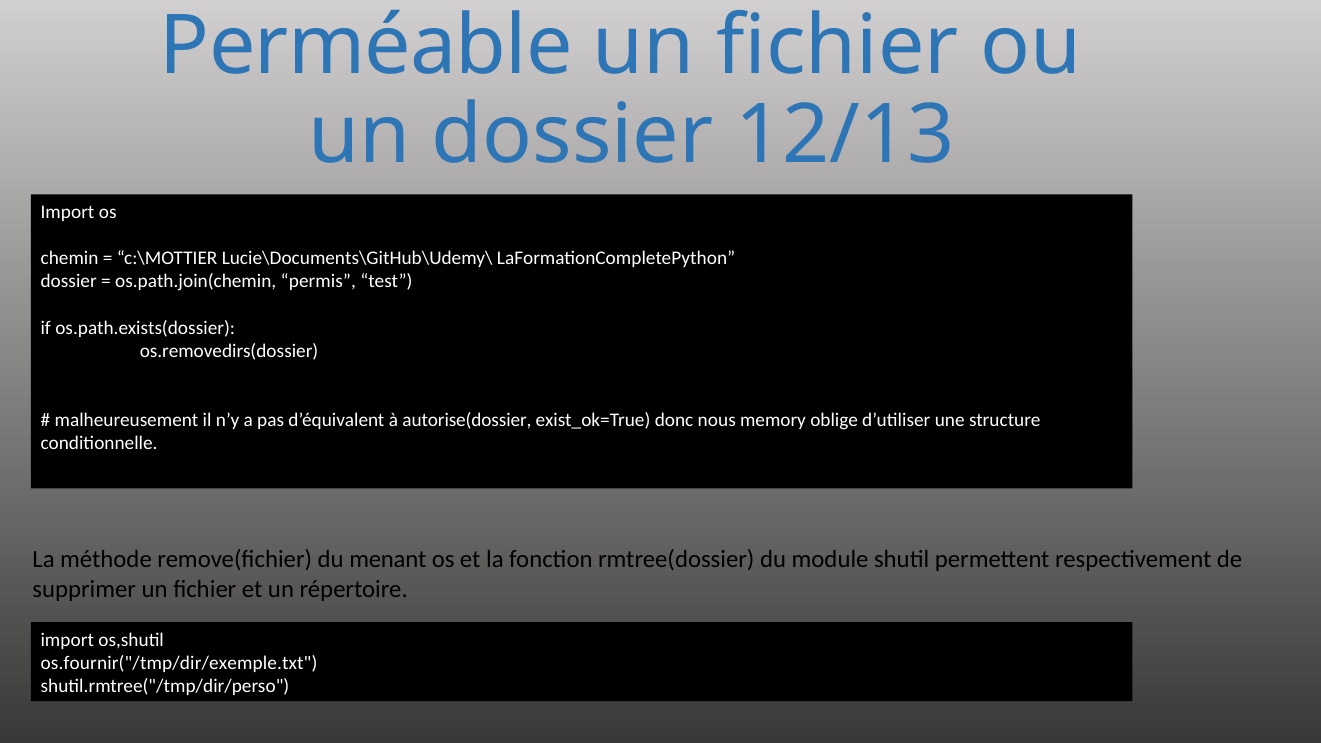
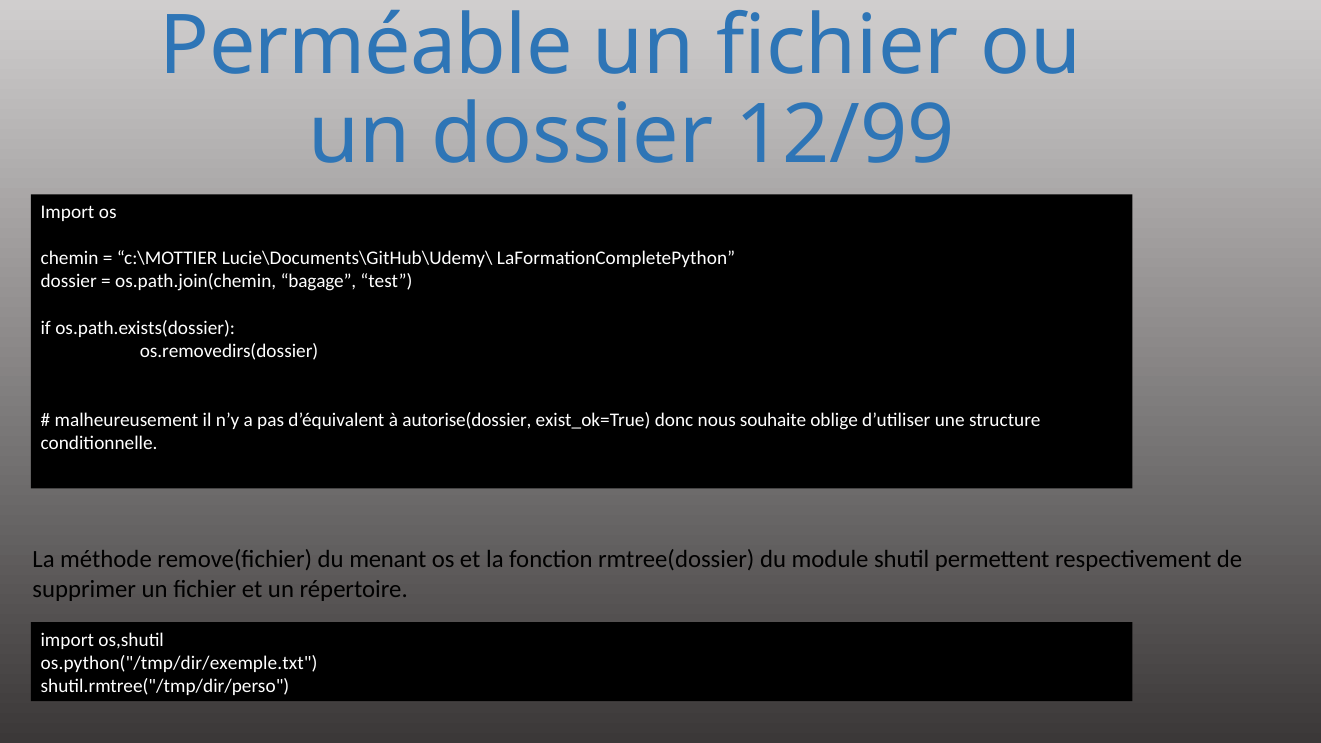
12/13: 12/13 -> 12/99 (845, 135)
permis: permis -> bagage (318, 282)
memory: memory -> souhaite (773, 420)
os.fournir("/tmp/dir/exemple.txt: os.fournir("/tmp/dir/exemple.txt -> os.python("/tmp/dir/exemple.txt (179, 663)
